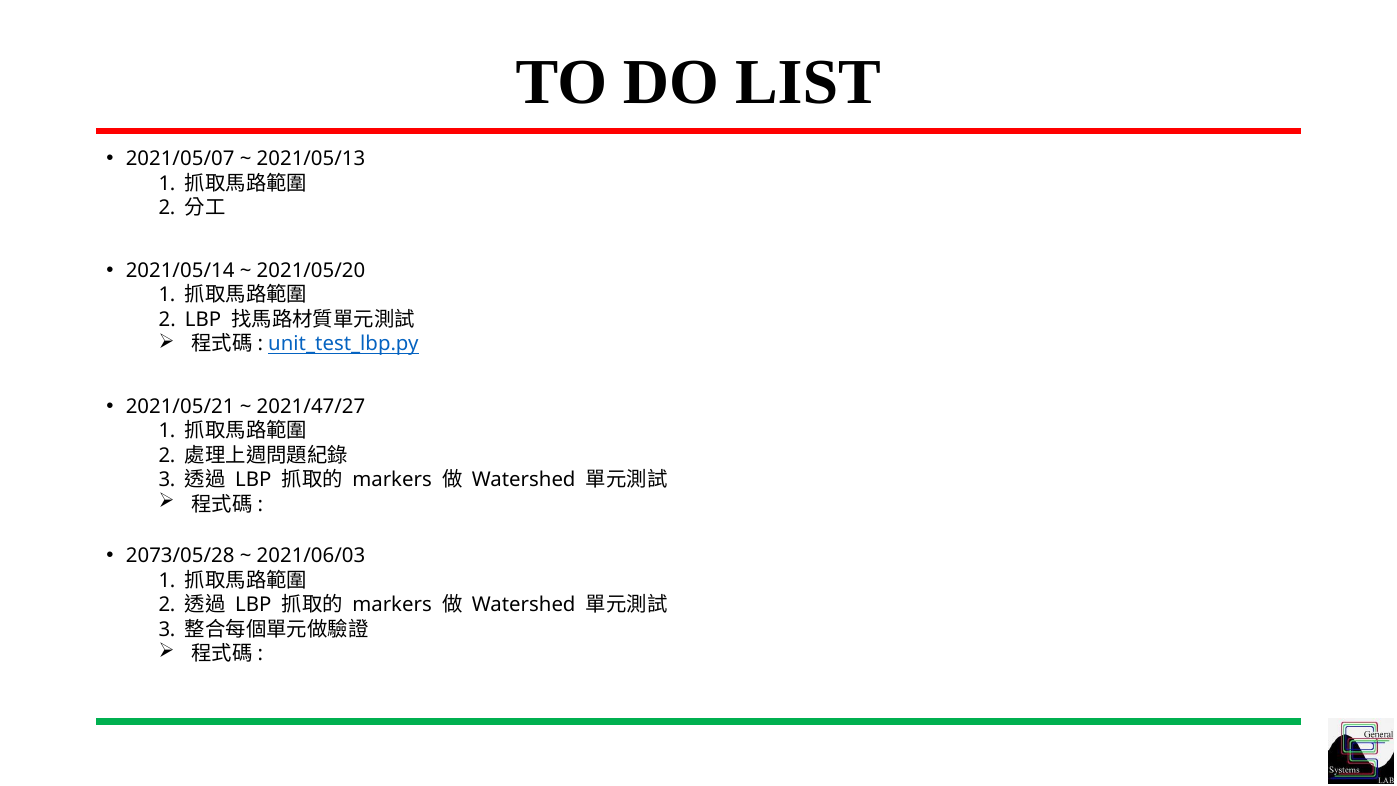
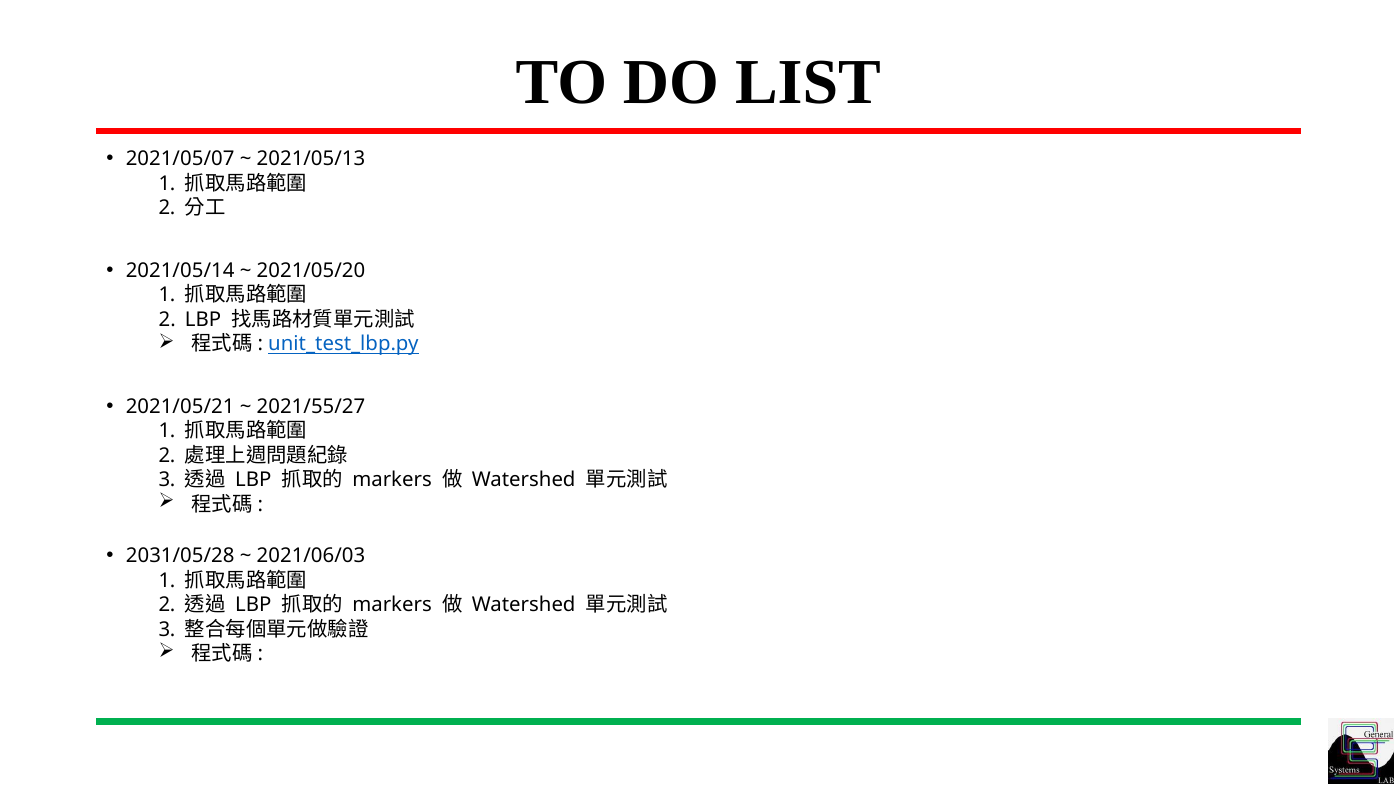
2021/47/27: 2021/47/27 -> 2021/55/27 (311, 407)
2073/05/28: 2073/05/28 -> 2031/05/28 (180, 556)
